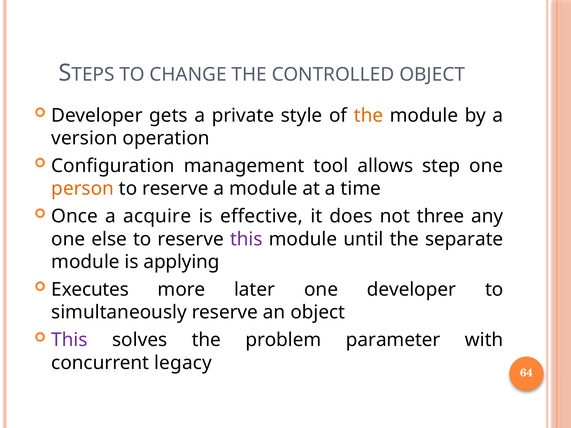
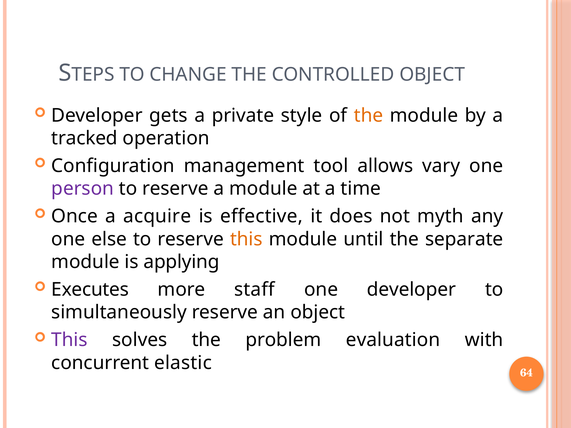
version: version -> tracked (85, 138)
step: step -> vary (441, 166)
person colour: orange -> purple (83, 189)
three: three -> myth (440, 216)
this colour: purple -> orange (246, 239)
later: later -> staff (255, 290)
parameter: parameter -> evaluation (393, 340)
legacy: legacy -> elastic (183, 363)
